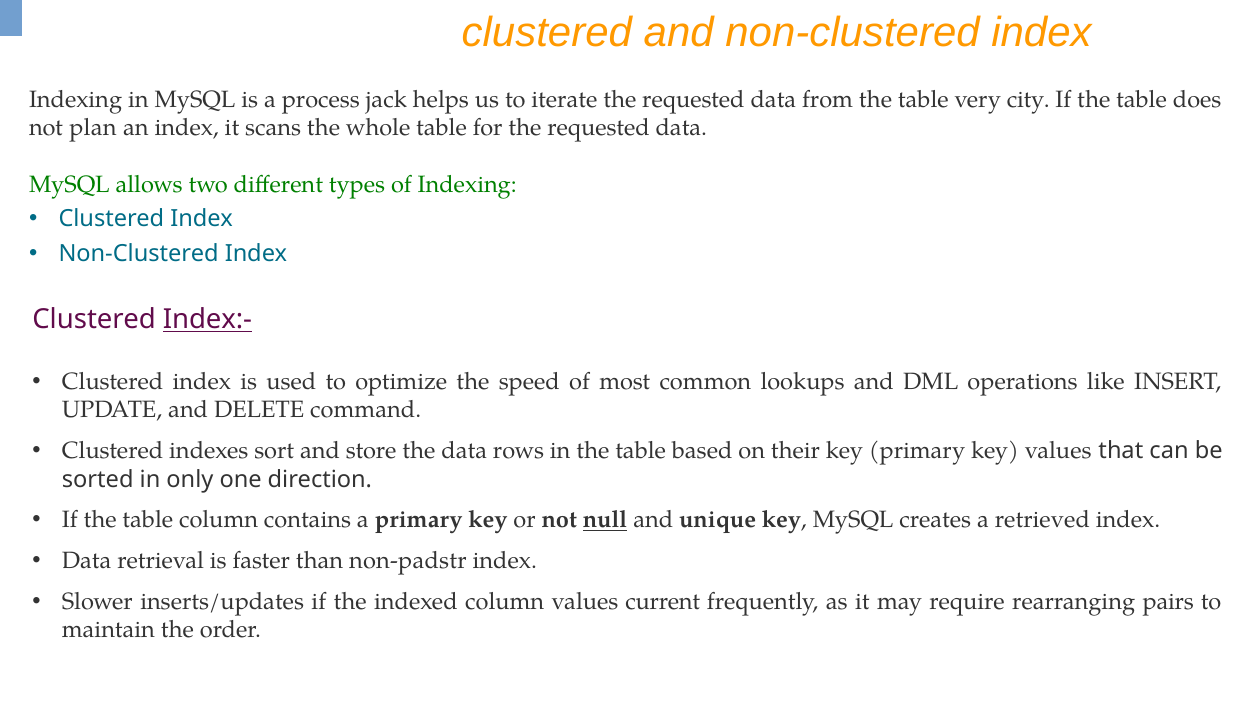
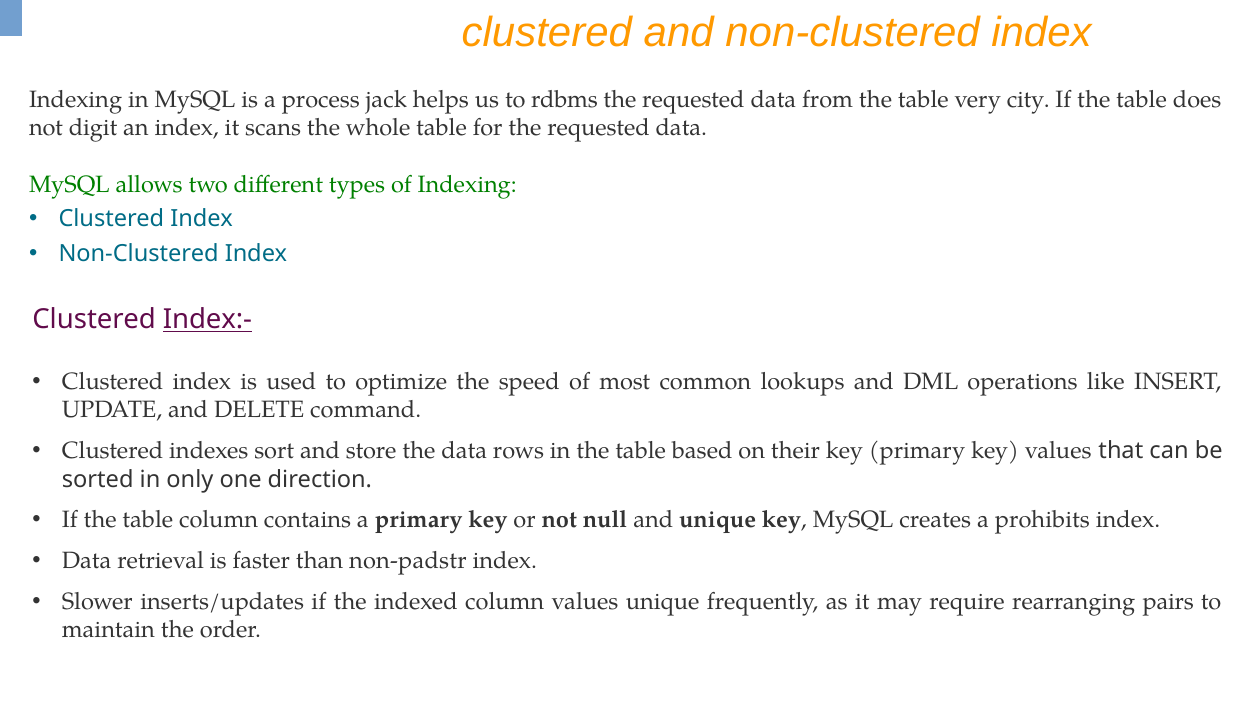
iterate: iterate -> rdbms (564, 99)
plan: plan -> digit (93, 128)
null underline: present -> none (605, 520)
retrieved: retrieved -> prohibits (1042, 520)
values current: current -> unique (663, 602)
